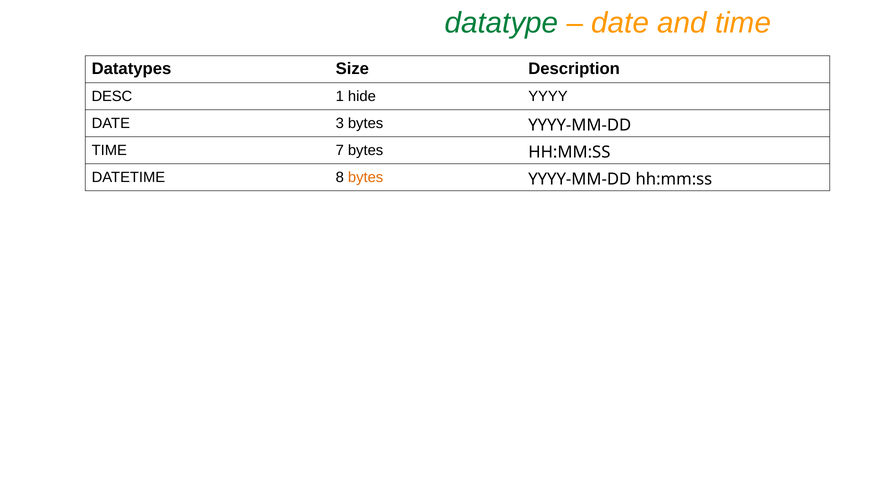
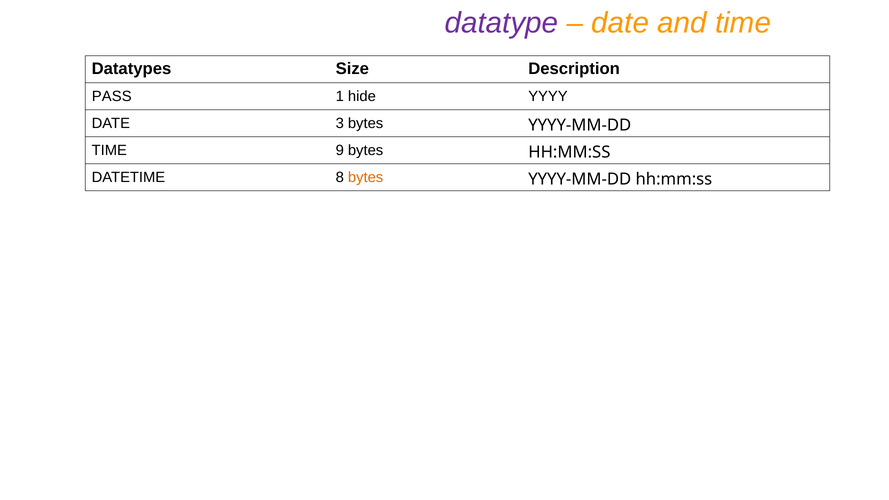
datatype colour: green -> purple (502, 23)
DESC: DESC -> PASS (112, 97)
7: 7 -> 9 (340, 151)
